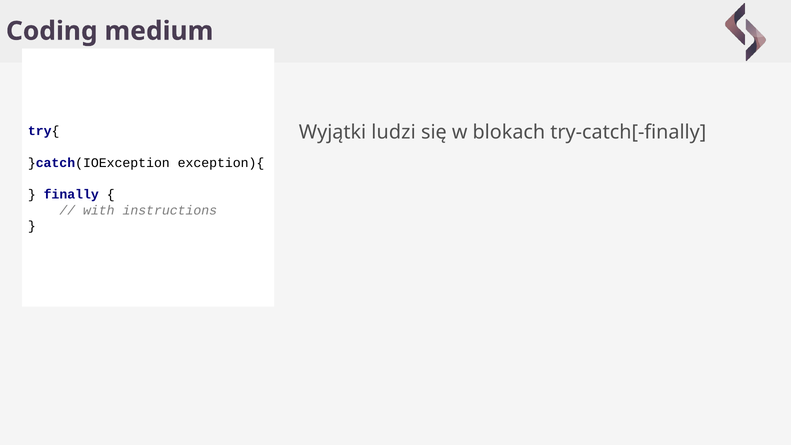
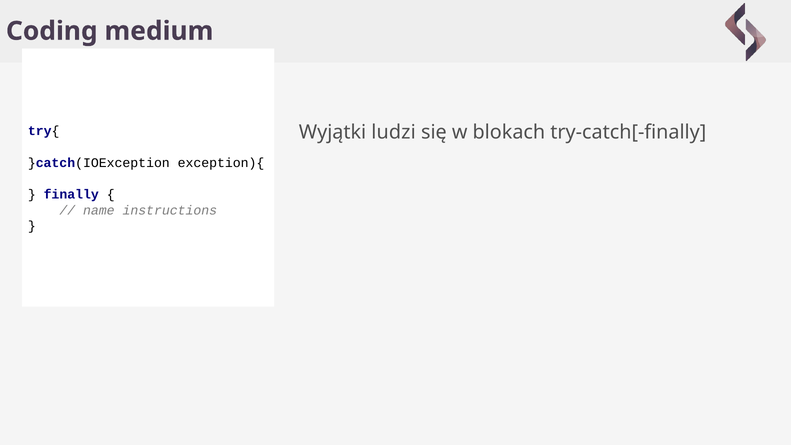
with: with -> name (99, 210)
